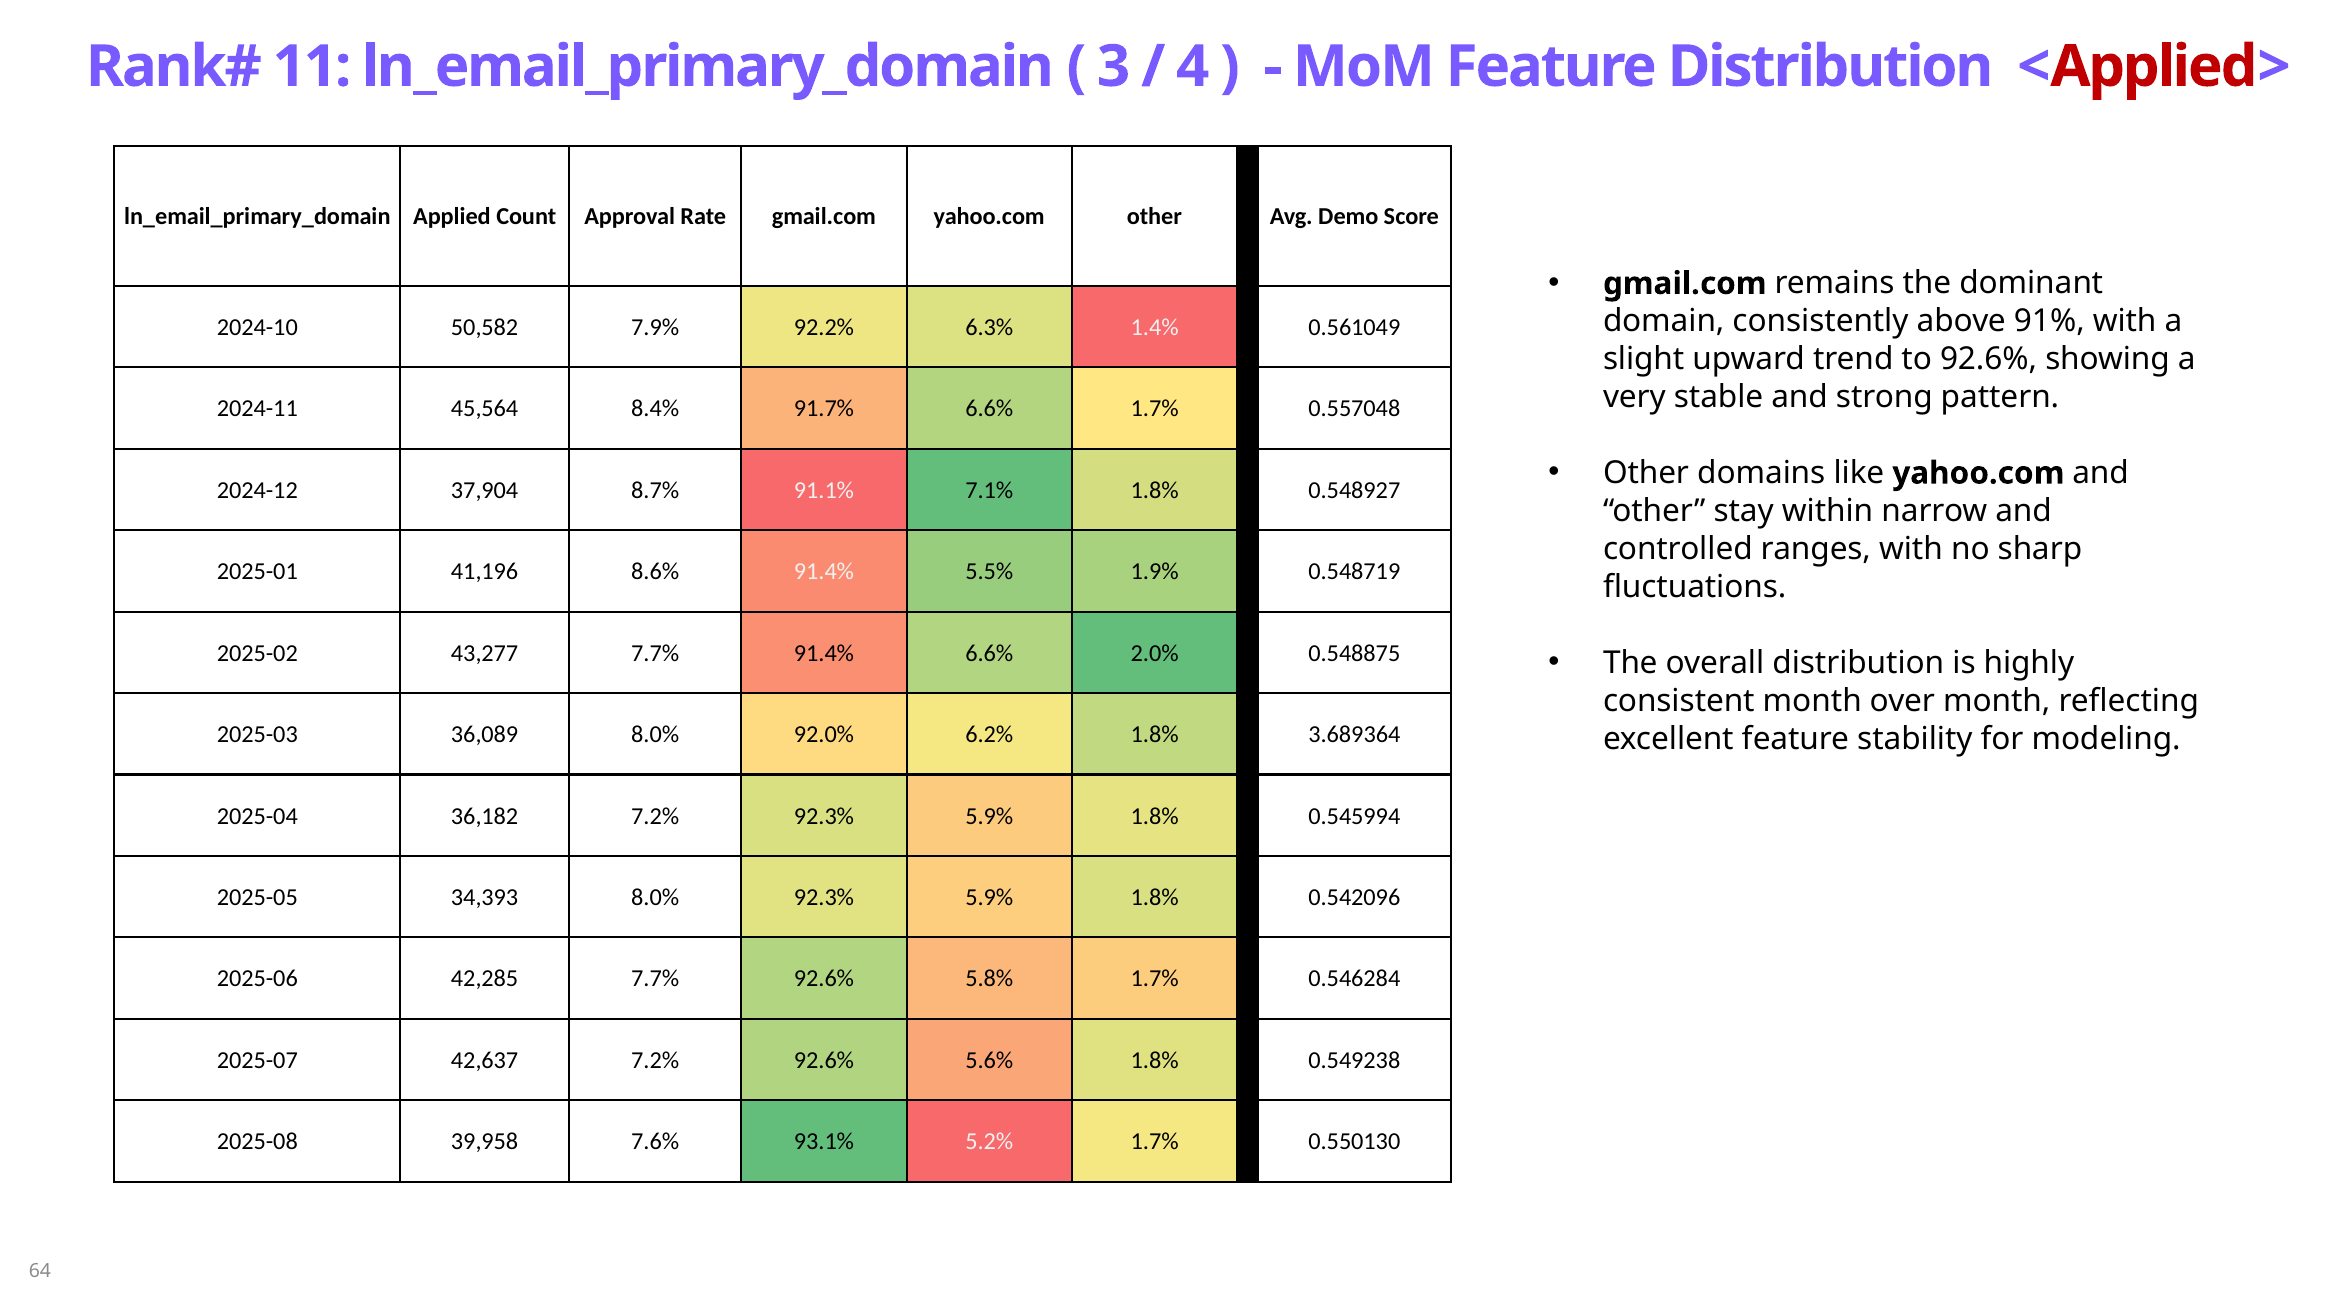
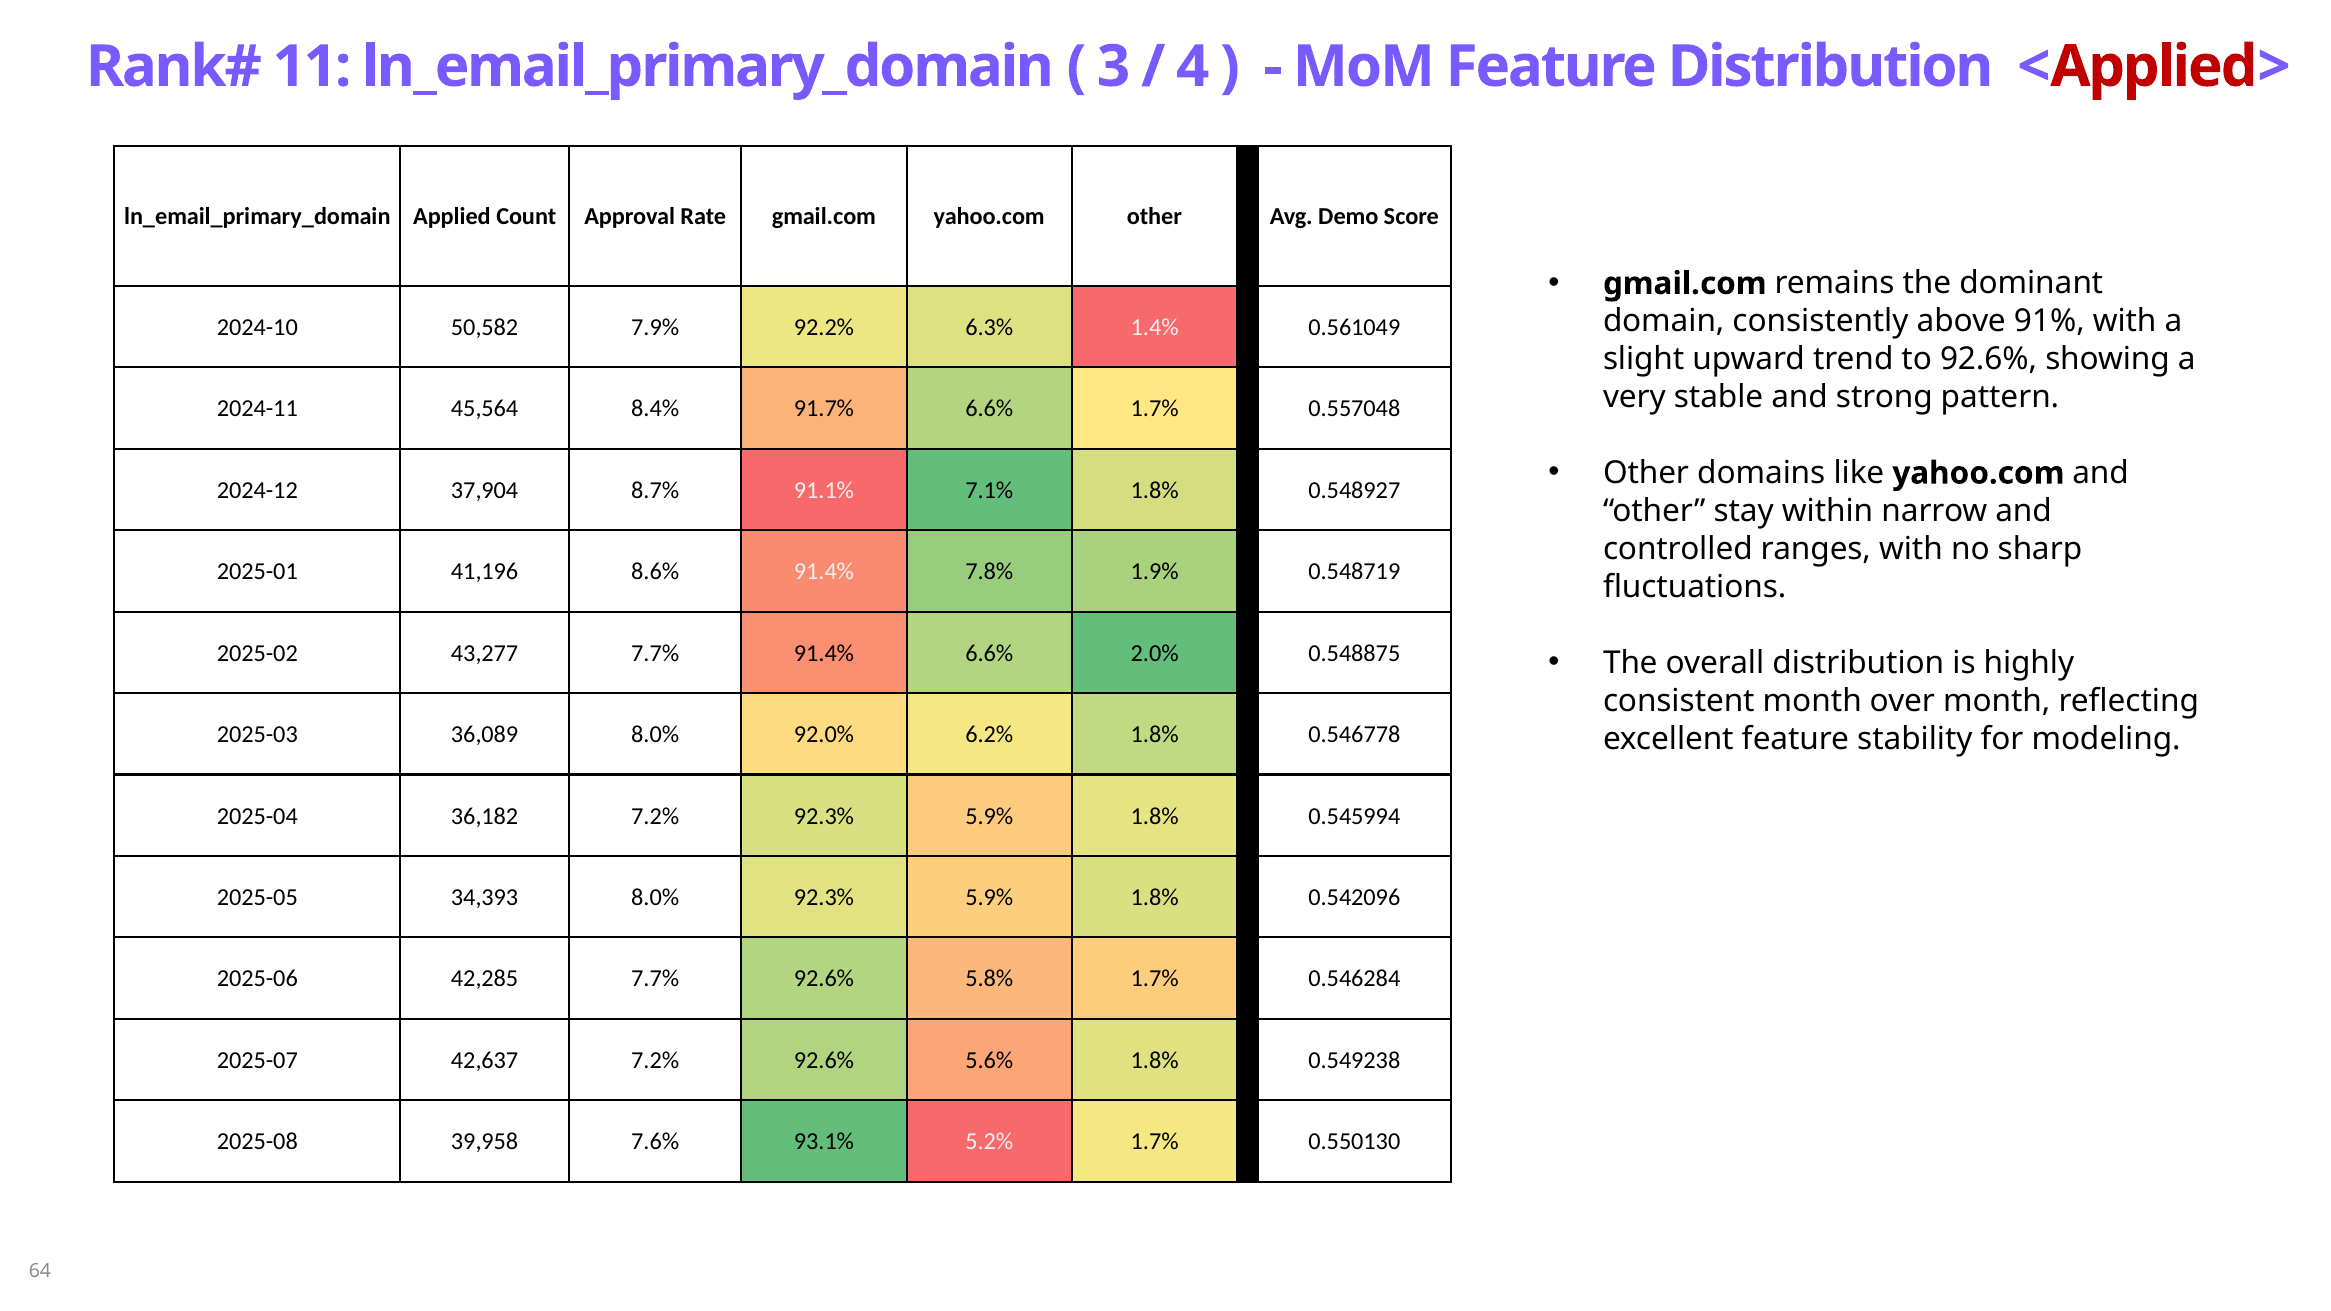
5.5%: 5.5% -> 7.8% (989, 572)
3.689364: 3.689364 -> 0.546778 (1354, 735)
